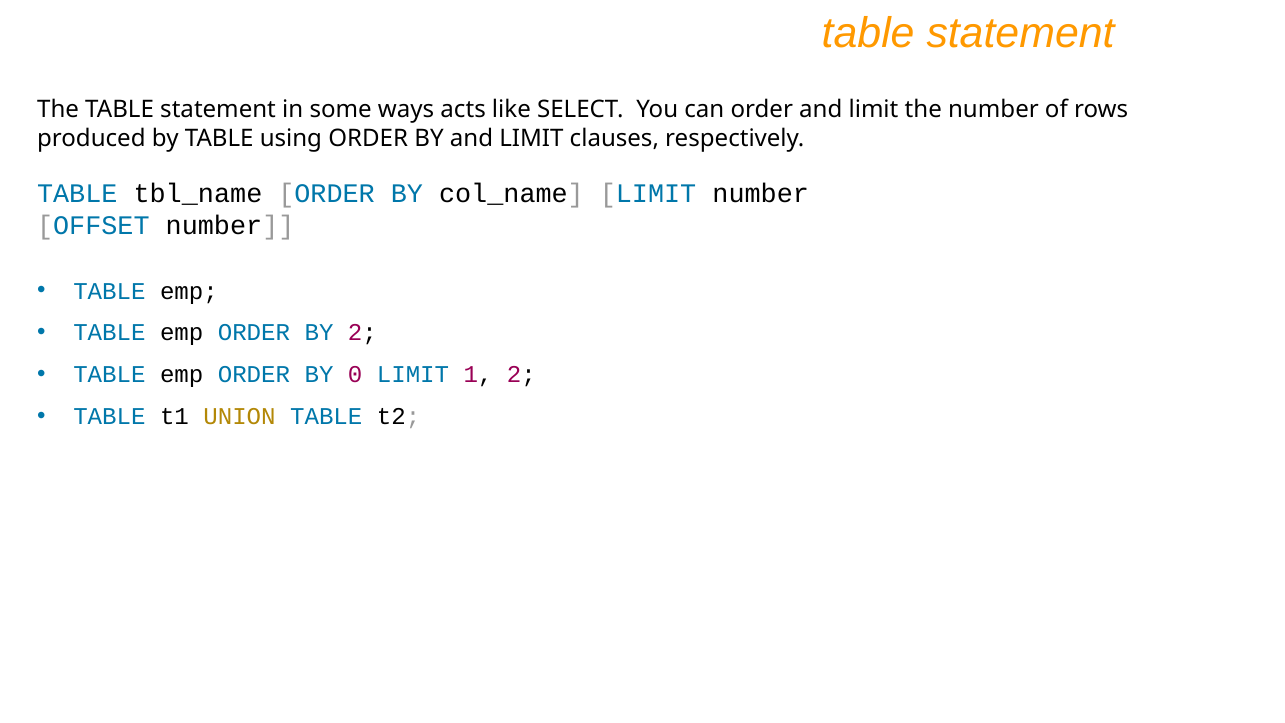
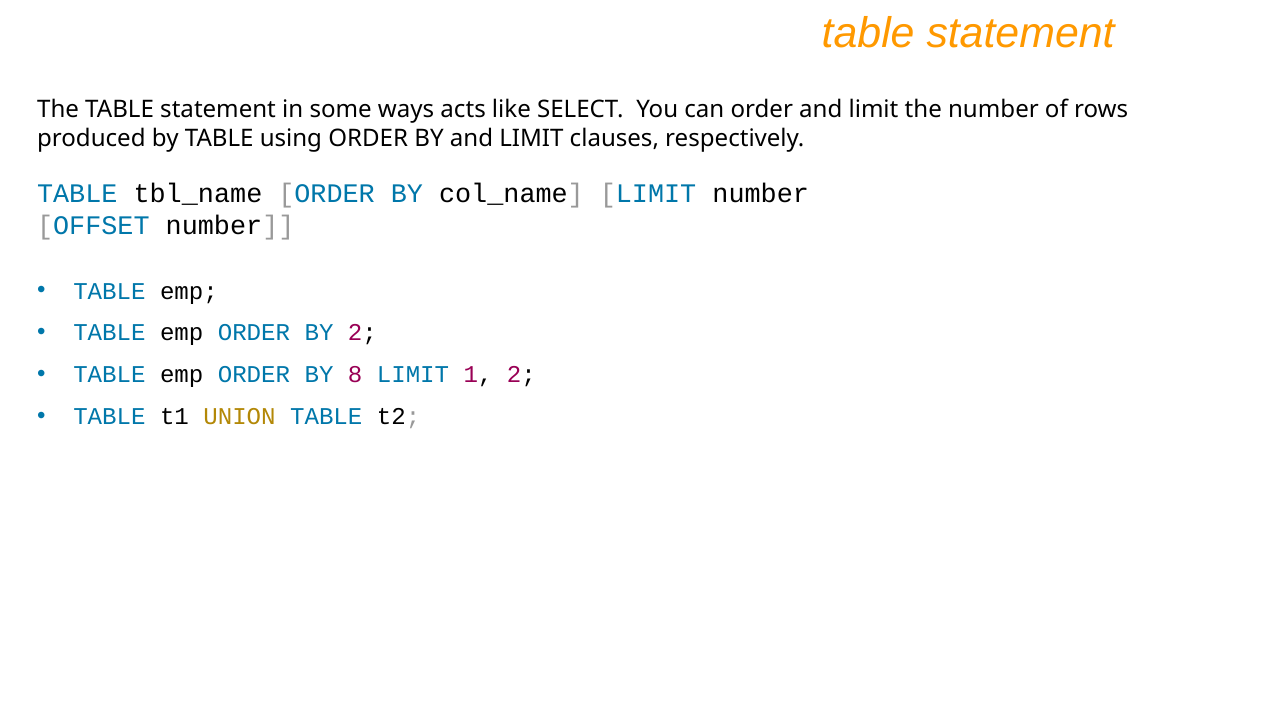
0: 0 -> 8 (355, 375)
